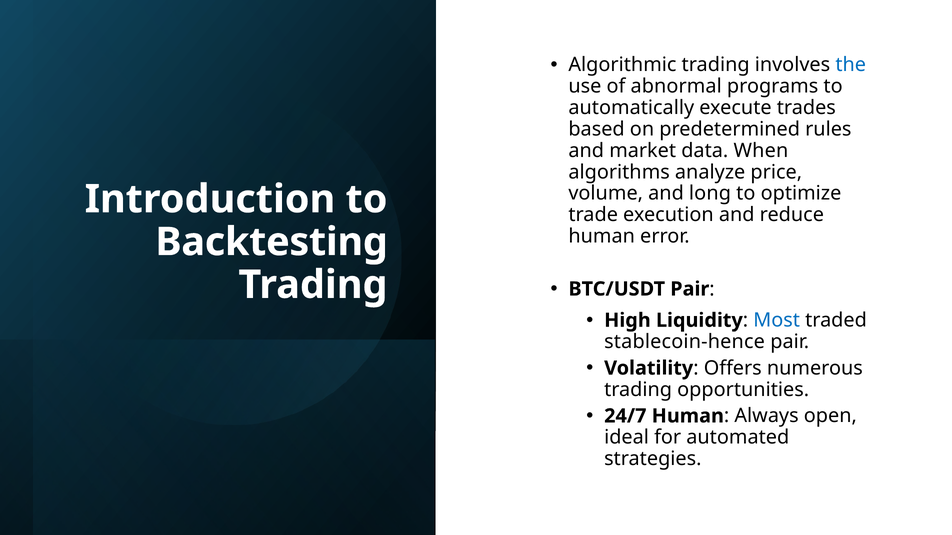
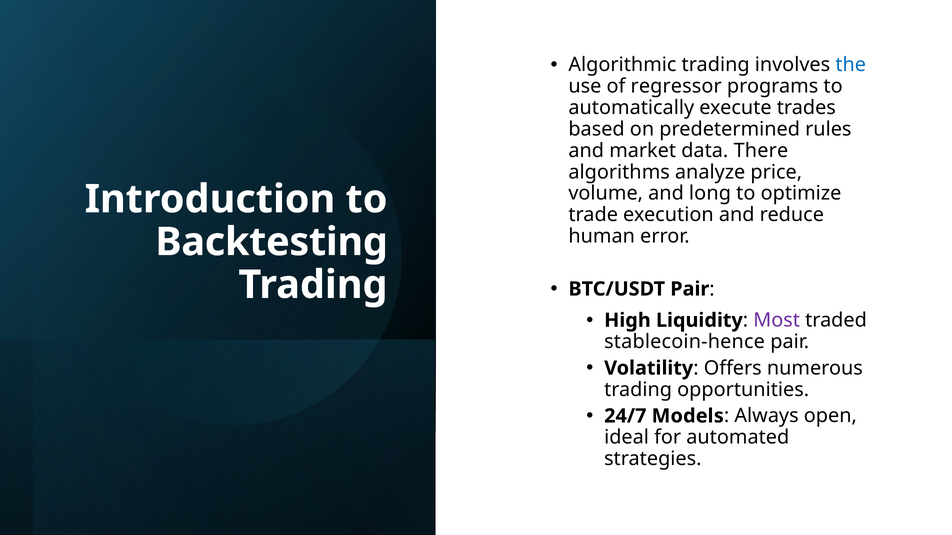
abnormal: abnormal -> regressor (676, 86)
When: When -> There (761, 151)
Most colour: blue -> purple (777, 321)
24/7 Human: Human -> Models (688, 416)
